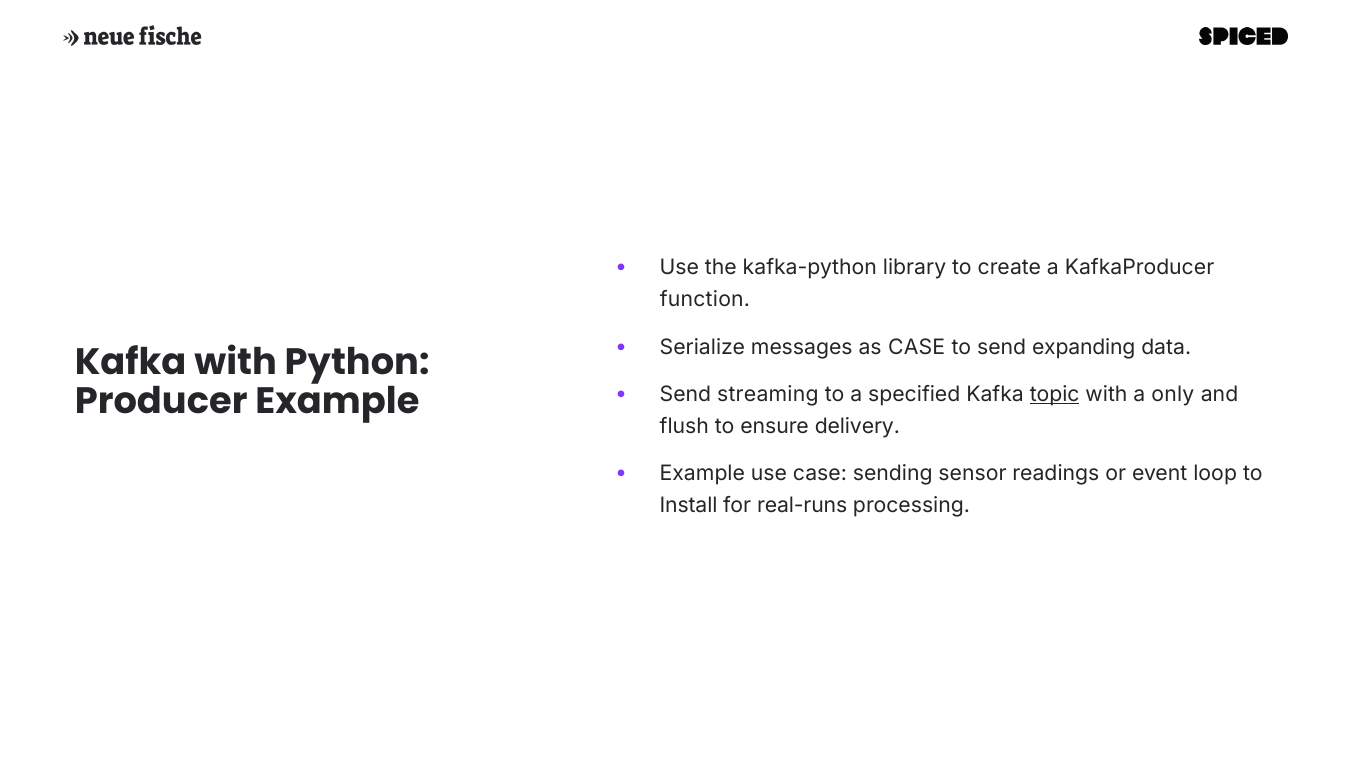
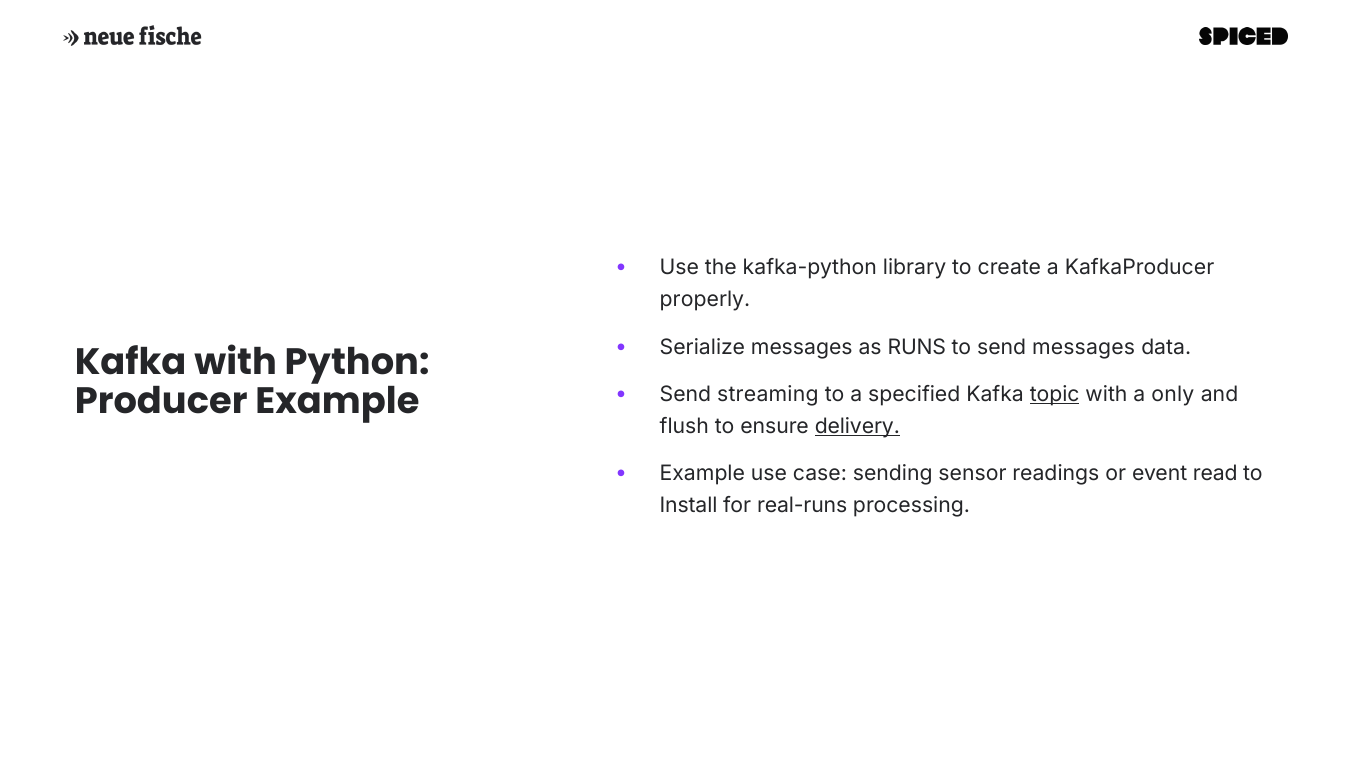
function: function -> properly (705, 300)
as CASE: CASE -> RUNS (917, 347)
send expanding: expanding -> messages (1084, 347)
delivery underline: none -> present (857, 426)
loop: loop -> read (1215, 474)
